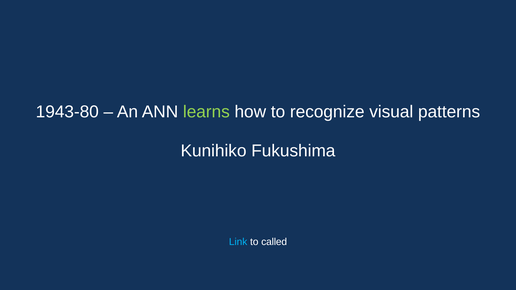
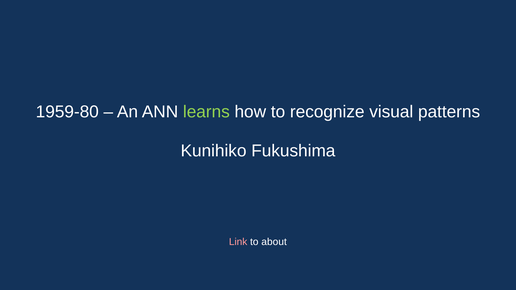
1943-80: 1943-80 -> 1959-80 (67, 112)
Link colour: light blue -> pink (238, 242)
called: called -> about (274, 242)
